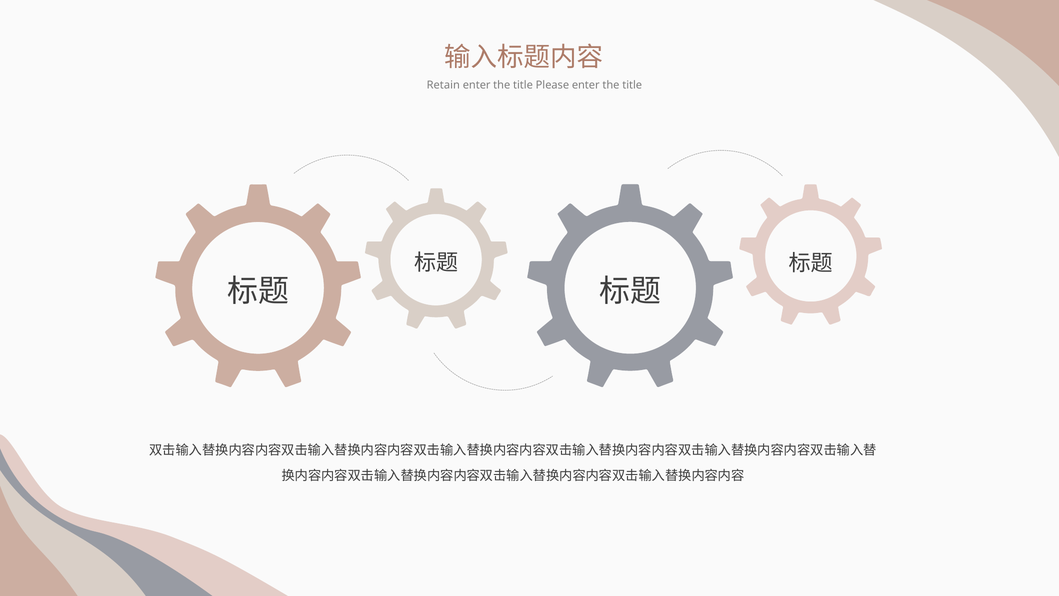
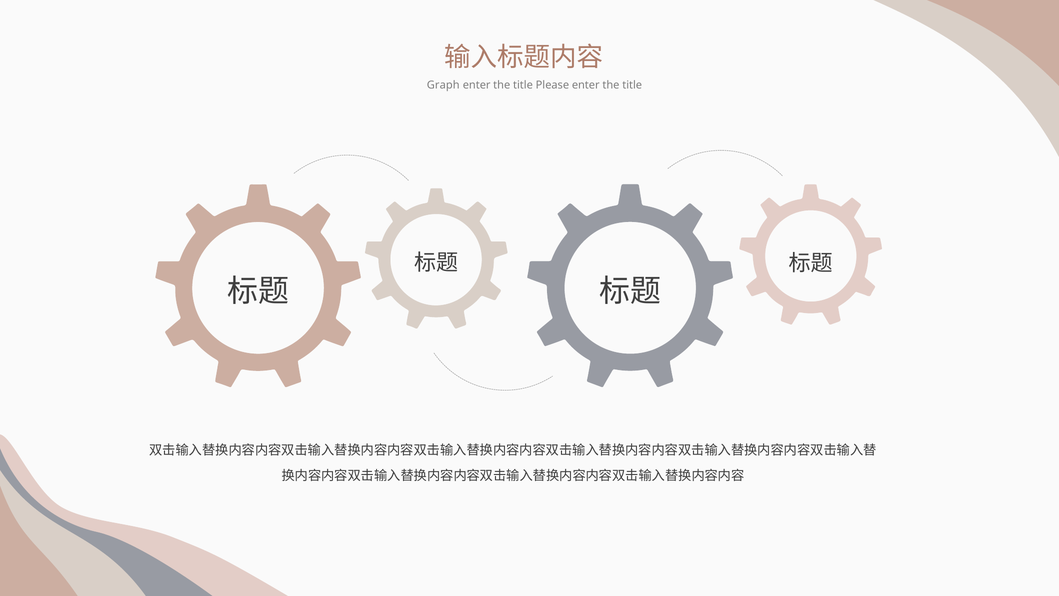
Retain: Retain -> Graph (443, 85)
